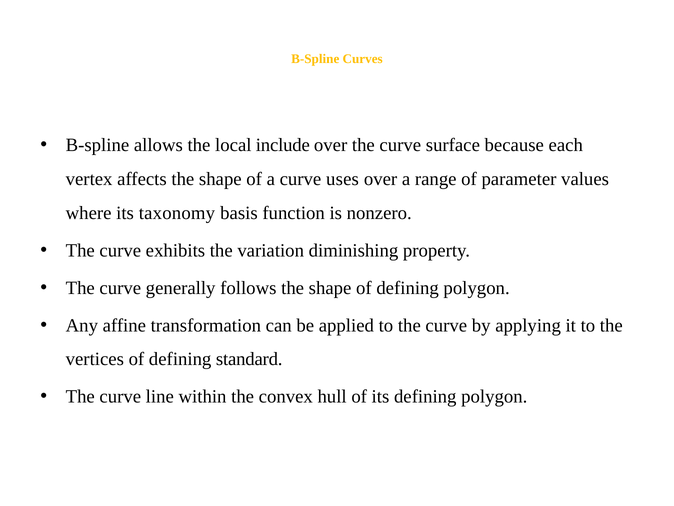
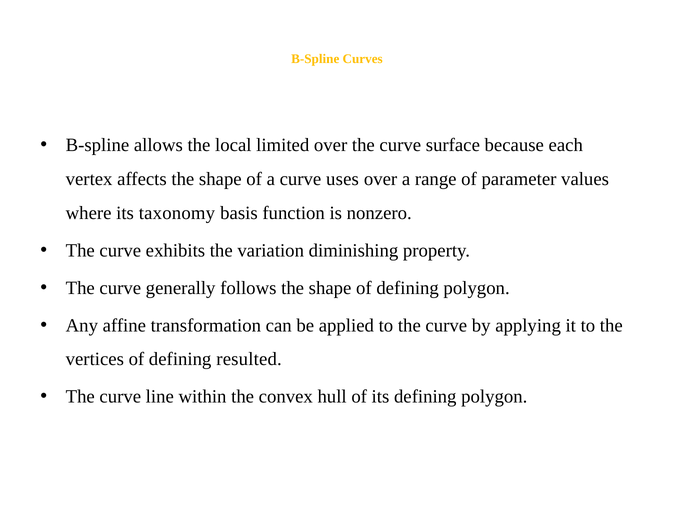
include: include -> limited (283, 145)
standard: standard -> resulted (249, 359)
